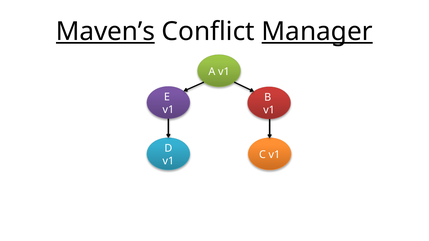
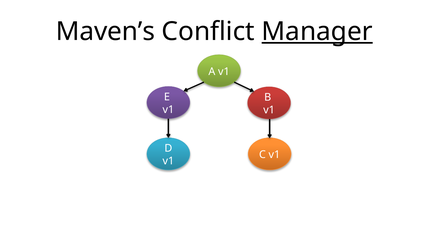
Maven’s underline: present -> none (105, 32)
